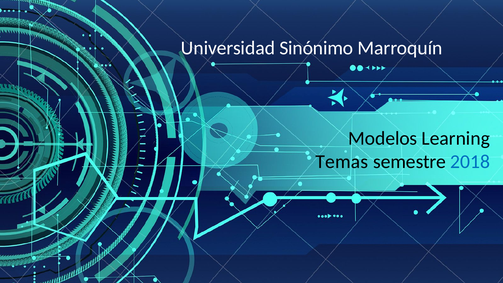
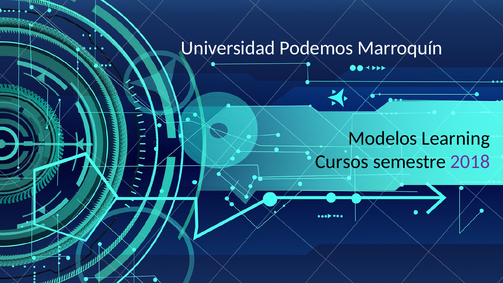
Sinónimo: Sinónimo -> Podemos (316, 48)
Temas: Temas -> Cursos (342, 162)
2018 colour: blue -> purple (470, 162)
